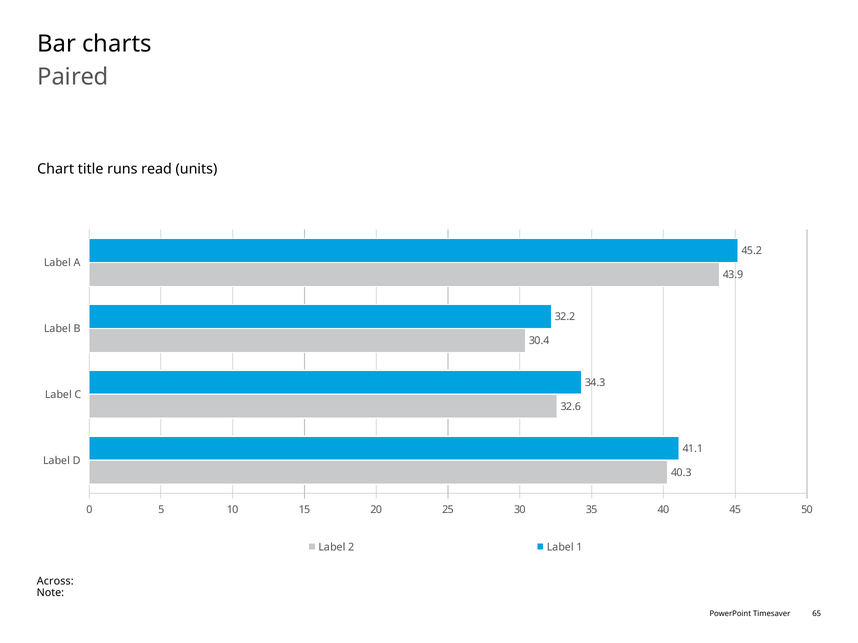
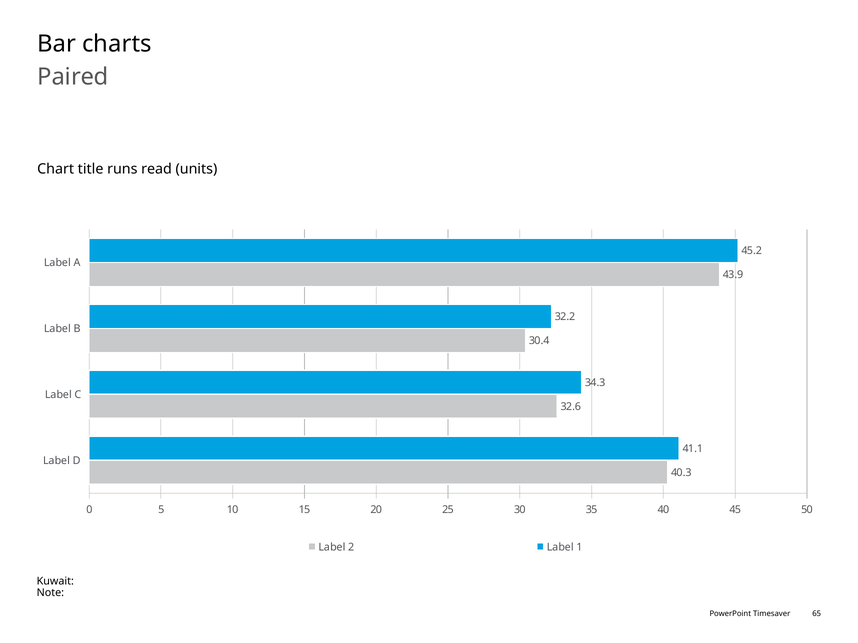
Across: Across -> Kuwait (55, 582)
